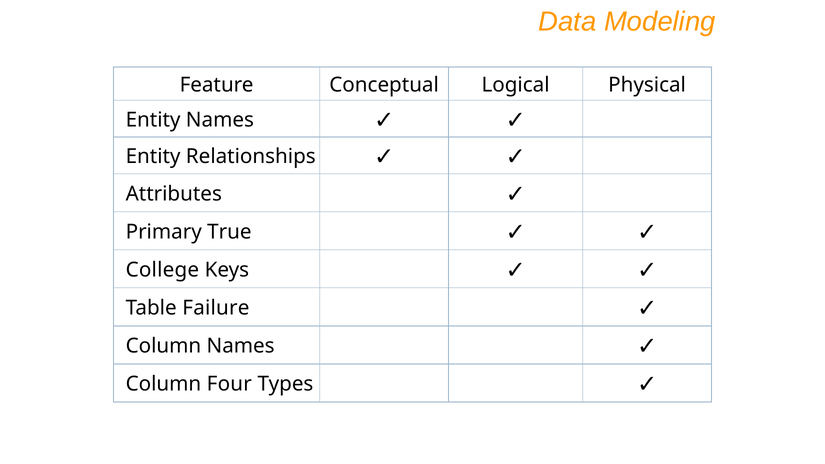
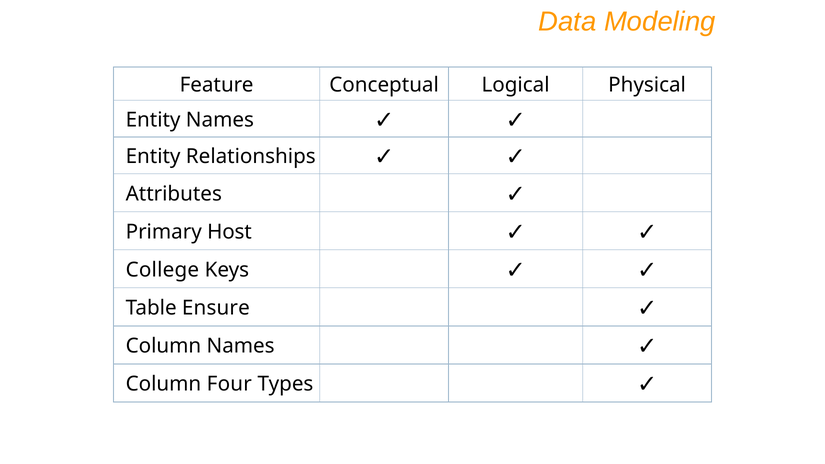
True: True -> Host (229, 232)
Failure: Failure -> Ensure (216, 308)
